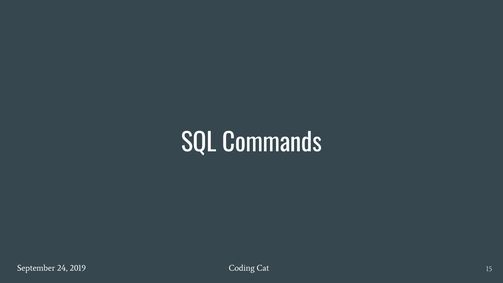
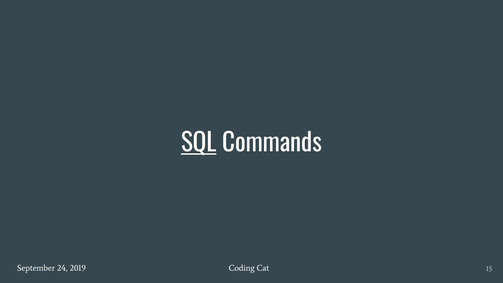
SQL underline: none -> present (199, 143)
